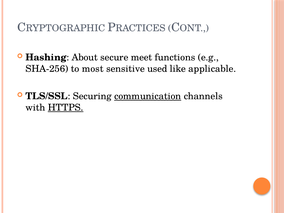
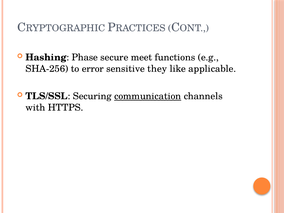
About: About -> Phase (85, 57)
most: most -> error (93, 69)
used: used -> they (157, 69)
HTTPS underline: present -> none (66, 108)
